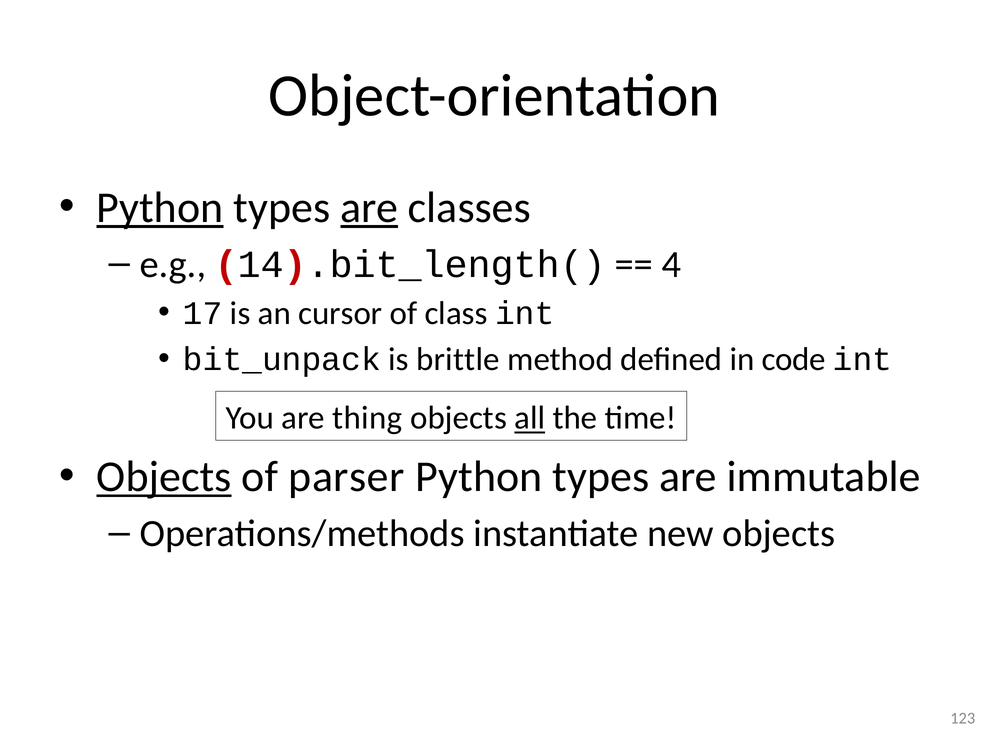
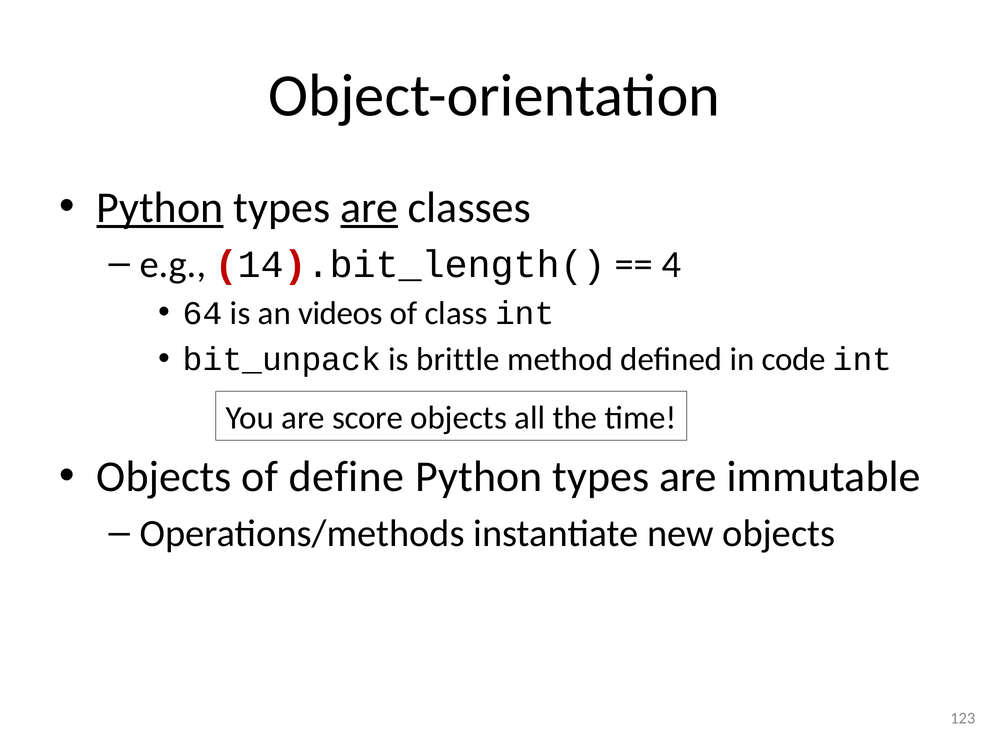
17: 17 -> 64 (203, 313)
cursor: cursor -> videos (340, 313)
thing: thing -> score (368, 418)
all underline: present -> none (530, 418)
Objects underline: present -> none (164, 477)
parser: parser -> define (346, 477)
